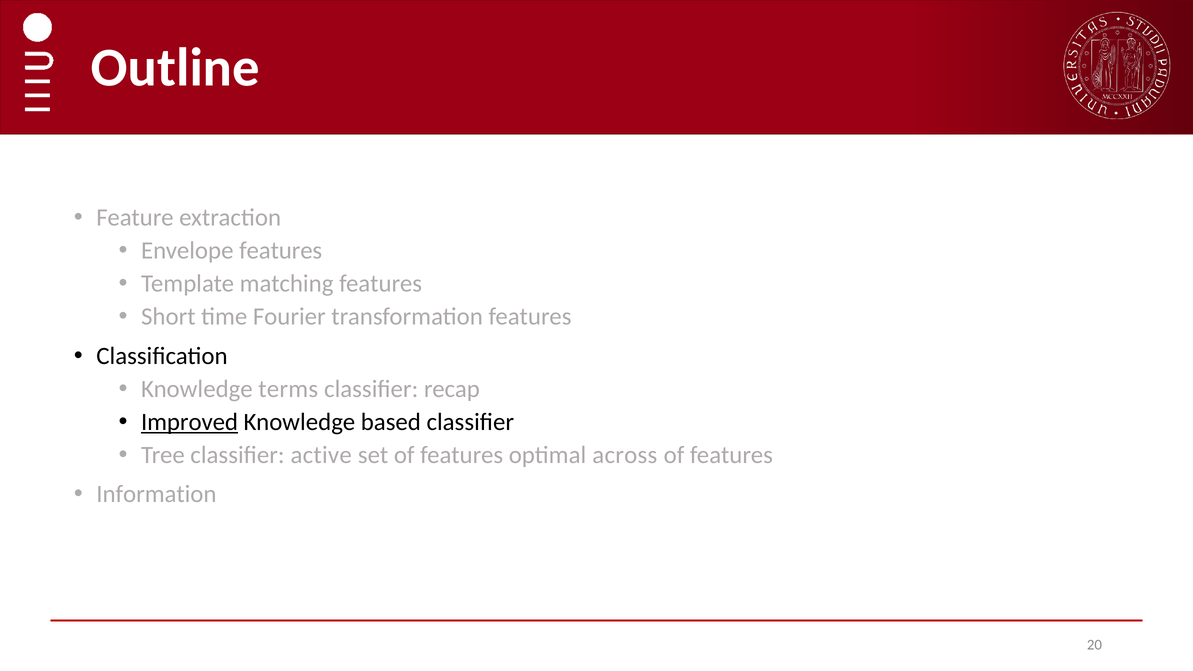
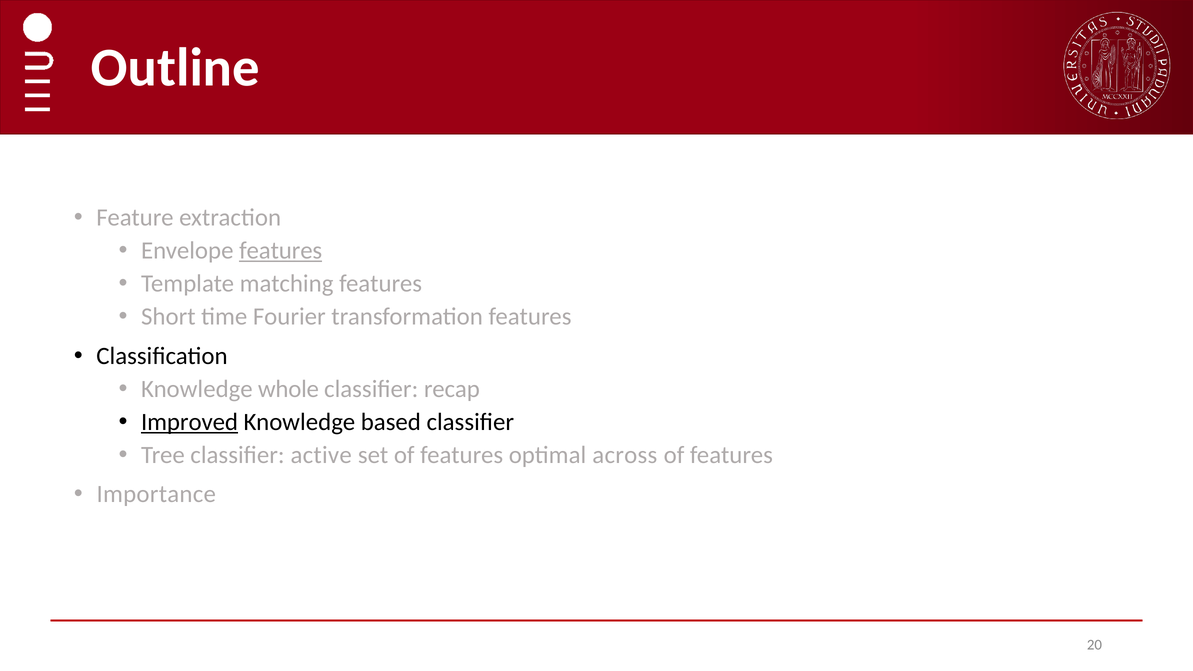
features underline: none -> present (281, 251)
terms: terms -> whole (288, 389)
Information: Information -> Importance (156, 494)
